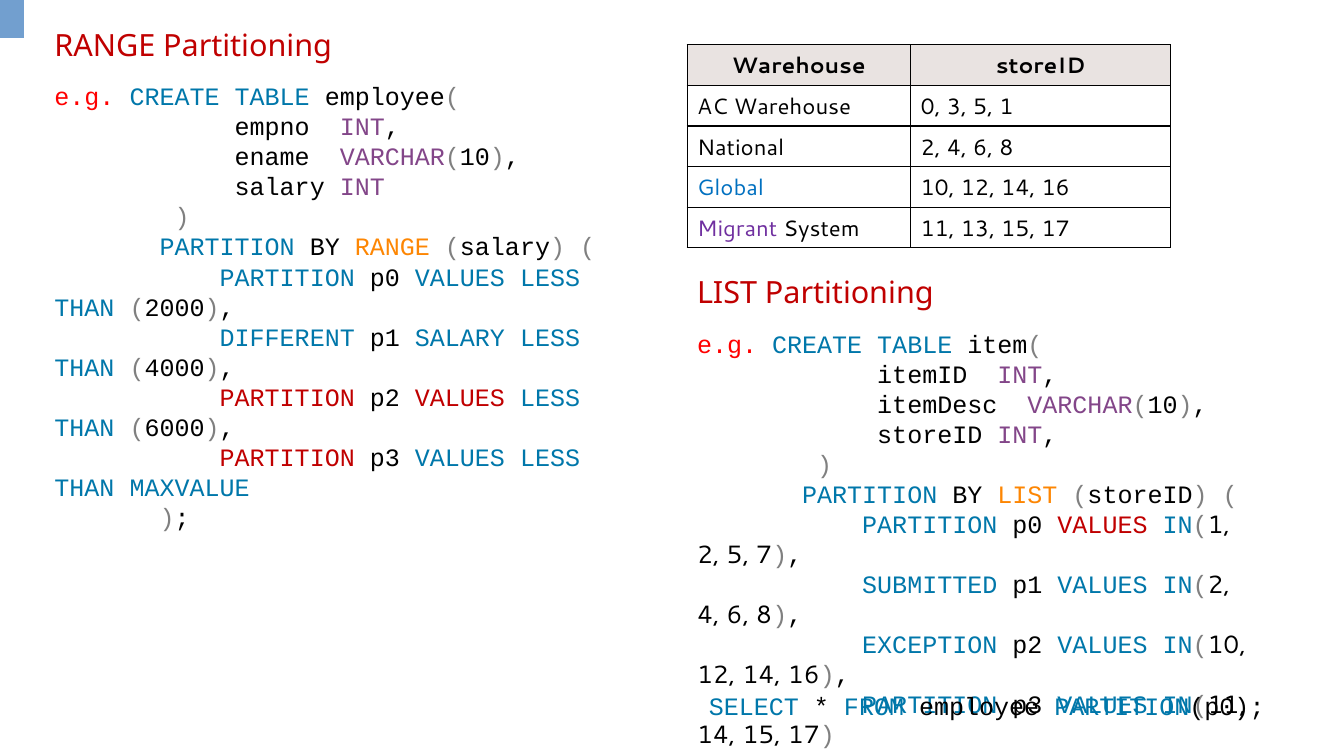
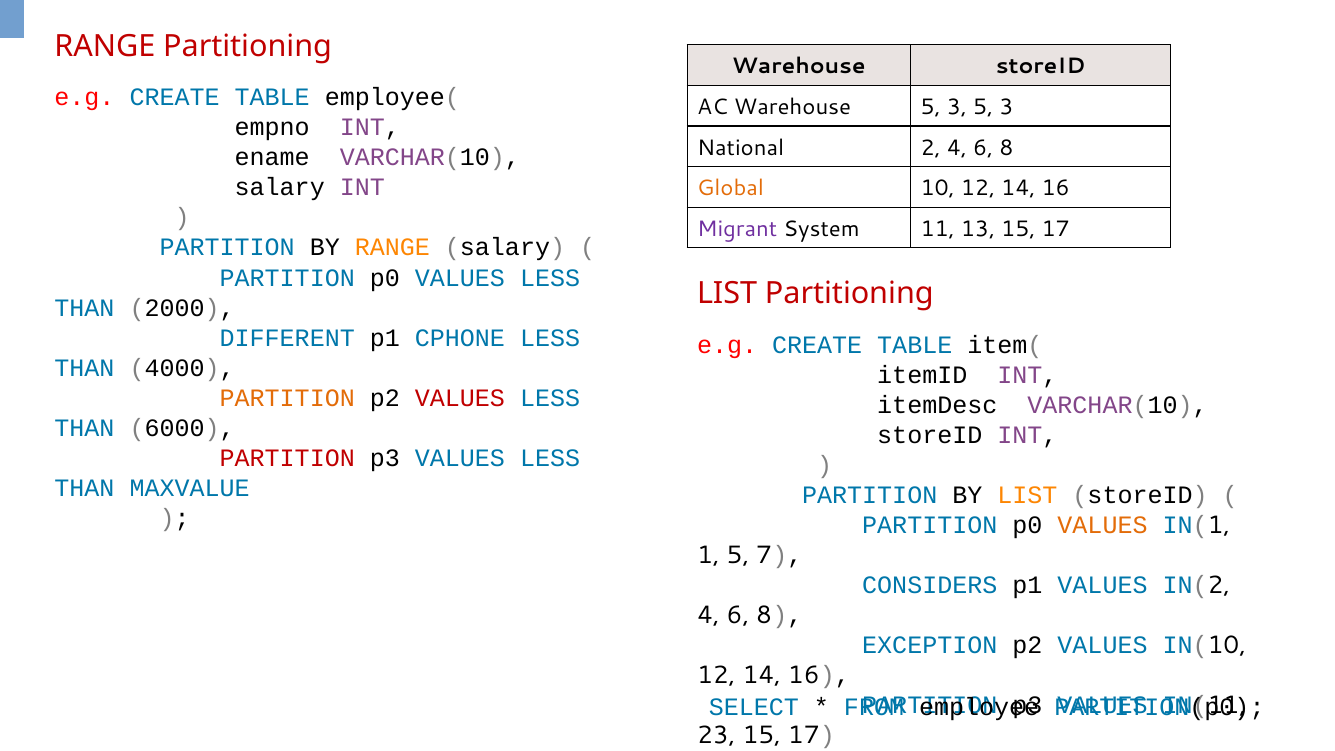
Warehouse 0: 0 -> 5 (931, 107)
3 5 1: 1 -> 3 (1006, 107)
Global colour: blue -> orange (731, 188)
p1 SALARY: SALARY -> CPHONE (460, 338)
PARTITION colour: red -> orange (287, 398)
VALUES colour: red -> orange (1103, 525)
2: 2 -> 1 (708, 555)
SUBMITTED: SUBMITTED -> CONSIDERS (930, 585)
14: 14 -> 23 (716, 736)
